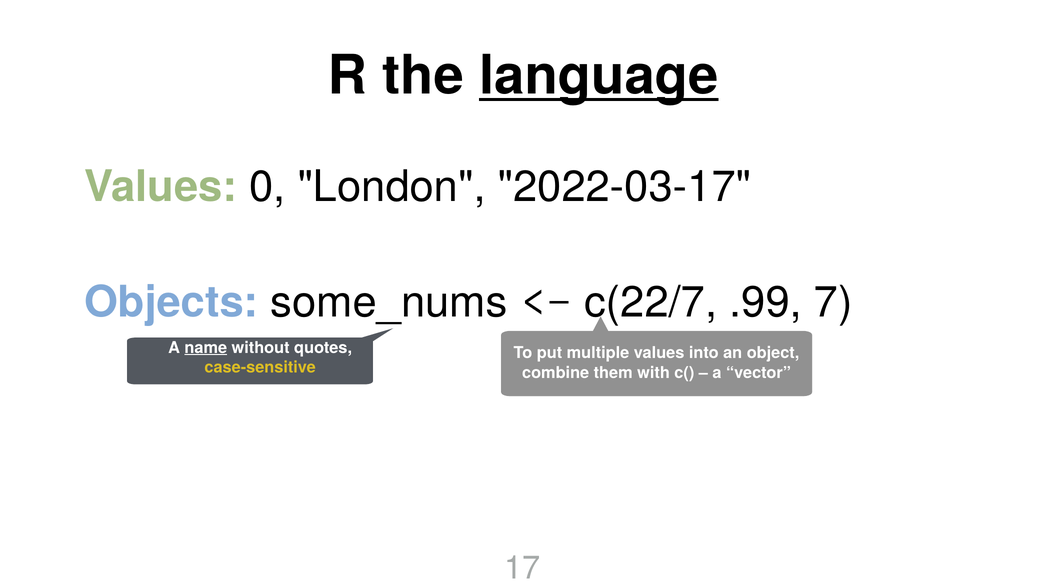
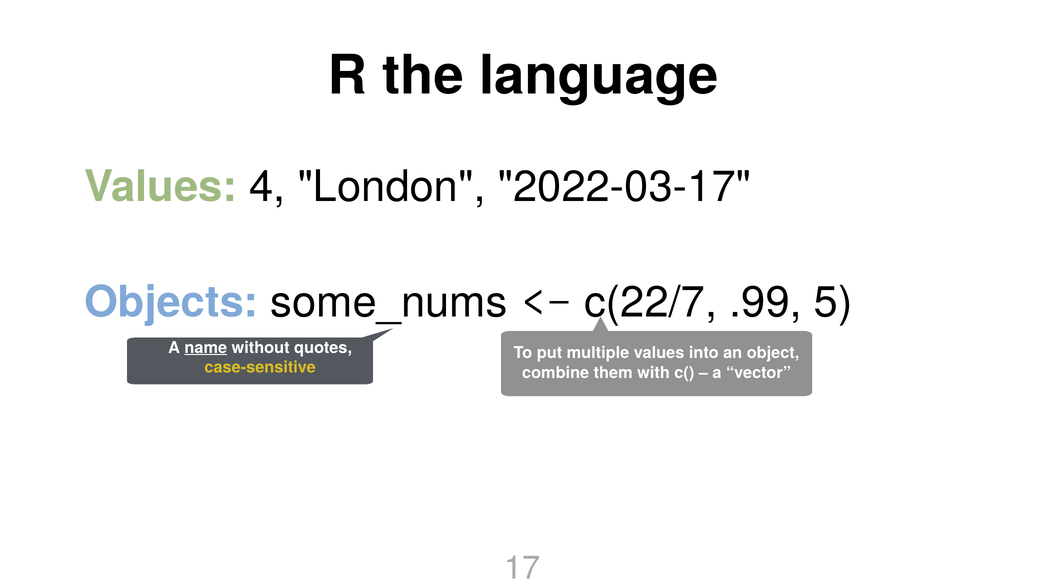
language underline: present -> none (599, 76)
0: 0 -> 4 (267, 187)
7: 7 -> 5 (833, 302)
